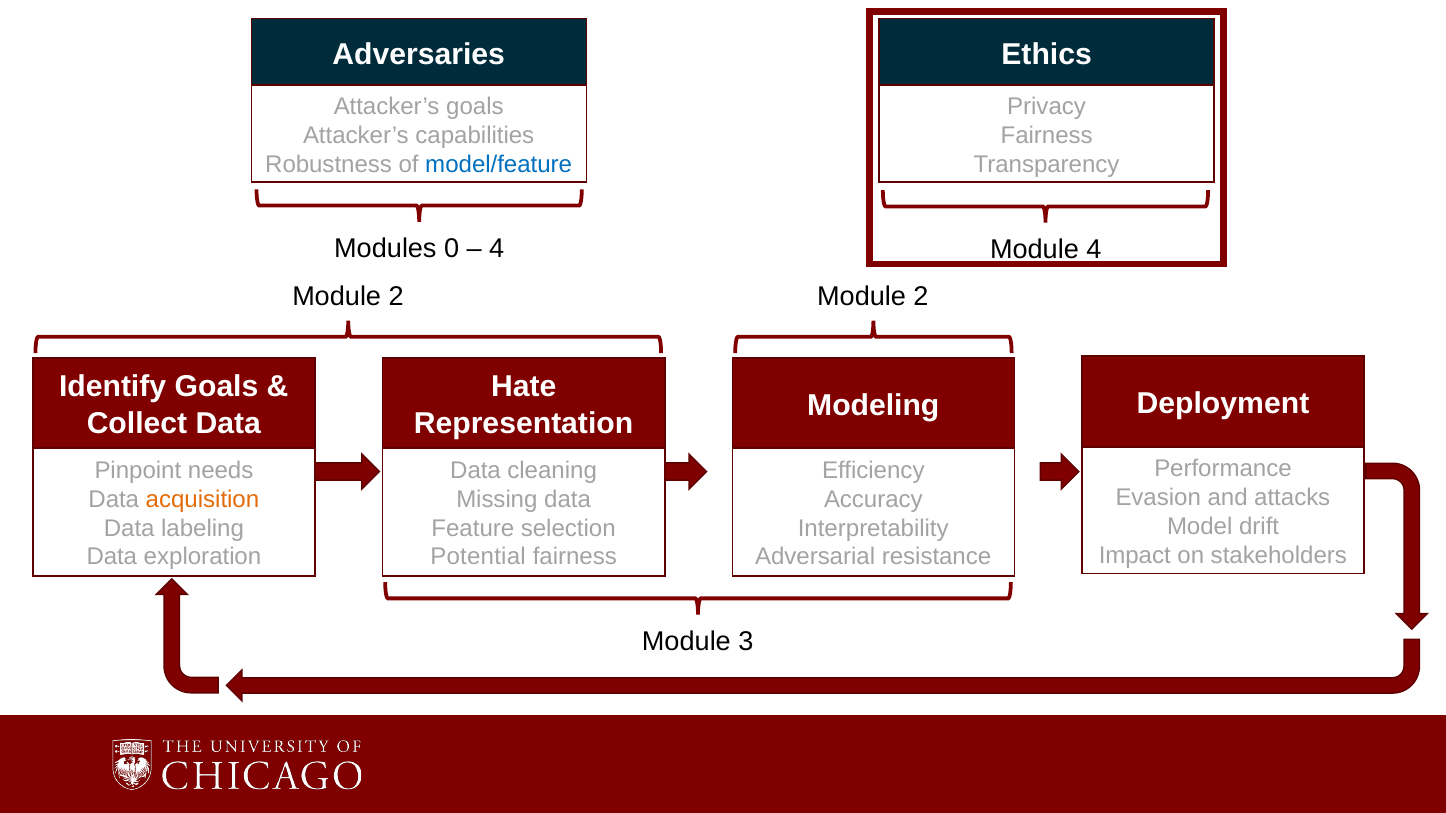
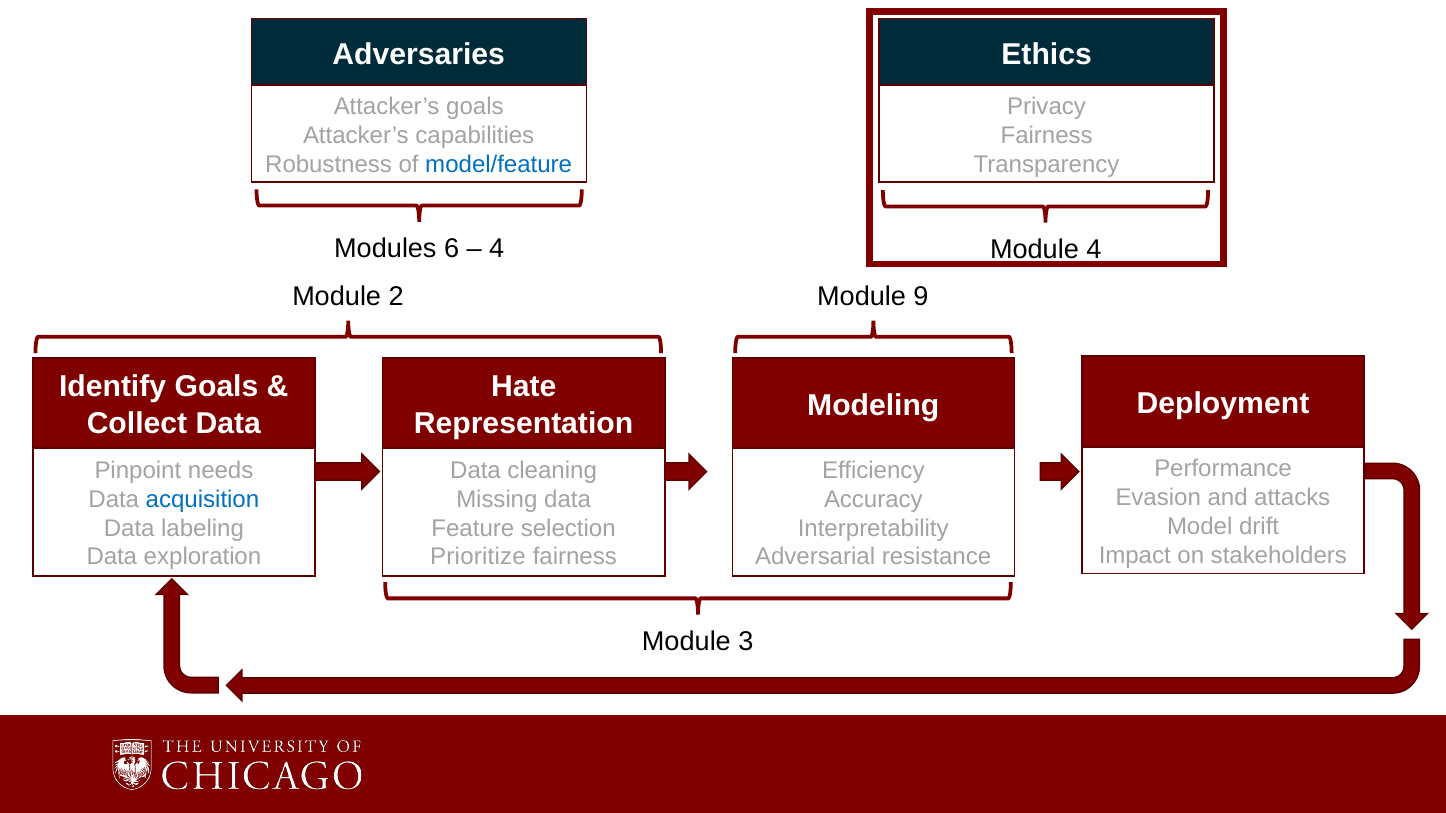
0: 0 -> 6 (452, 249)
2: 2 -> 9 (921, 297)
acquisition colour: orange -> blue (202, 499)
Potential: Potential -> Prioritize (478, 557)
